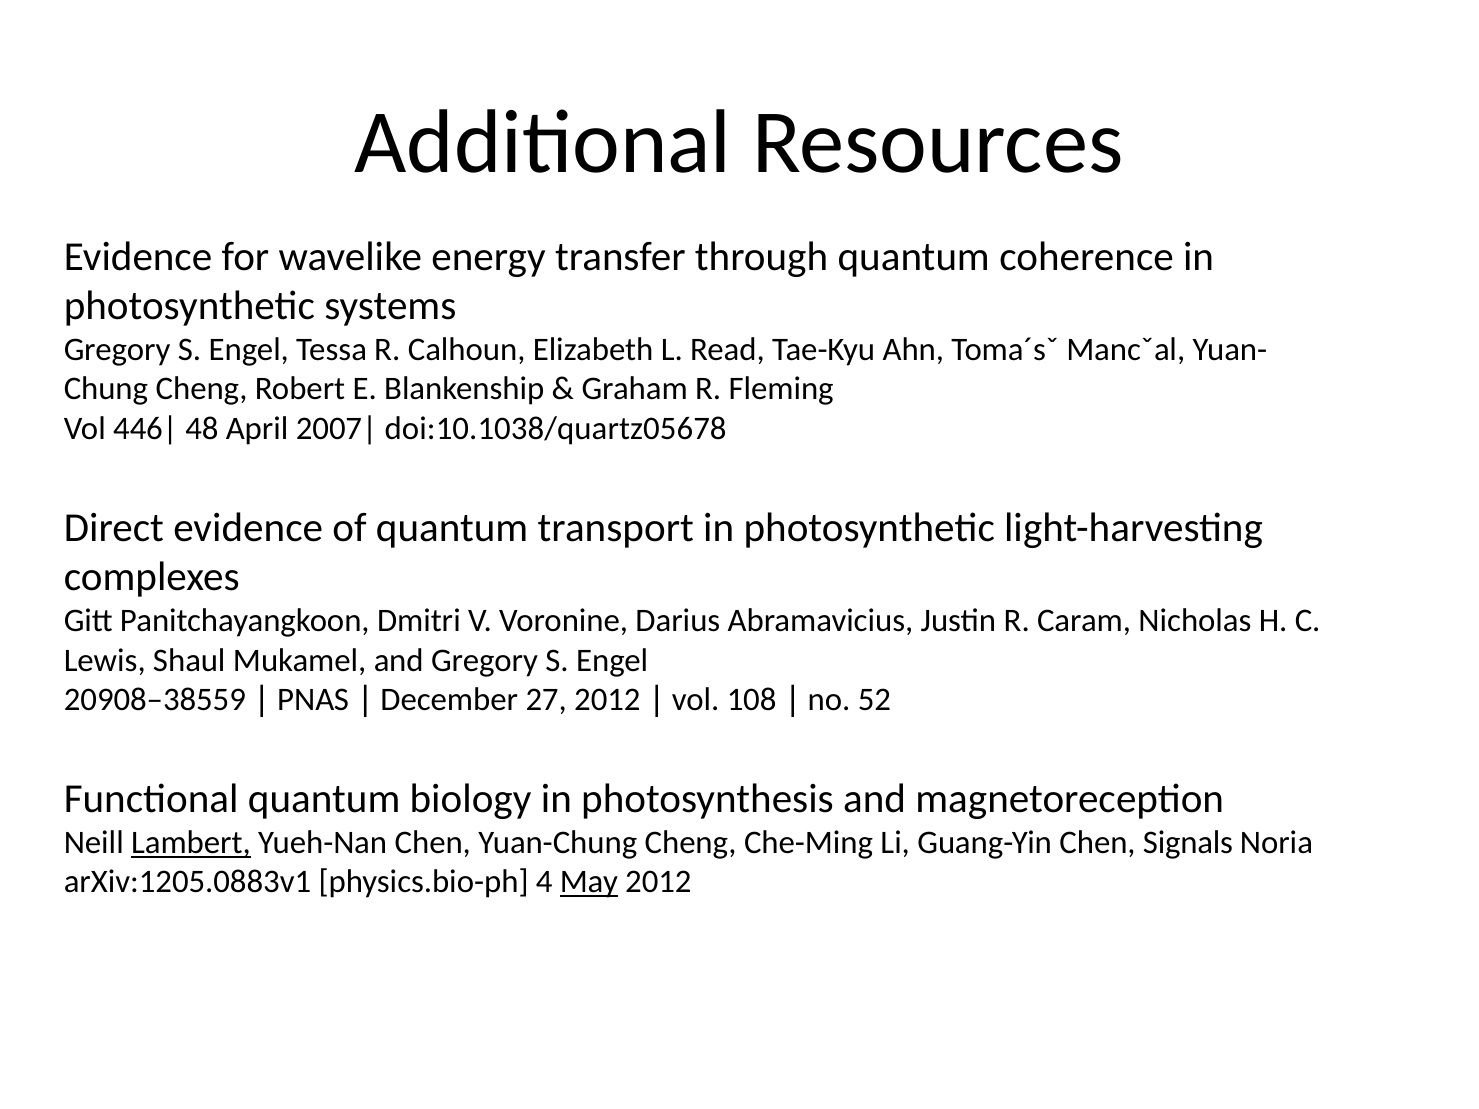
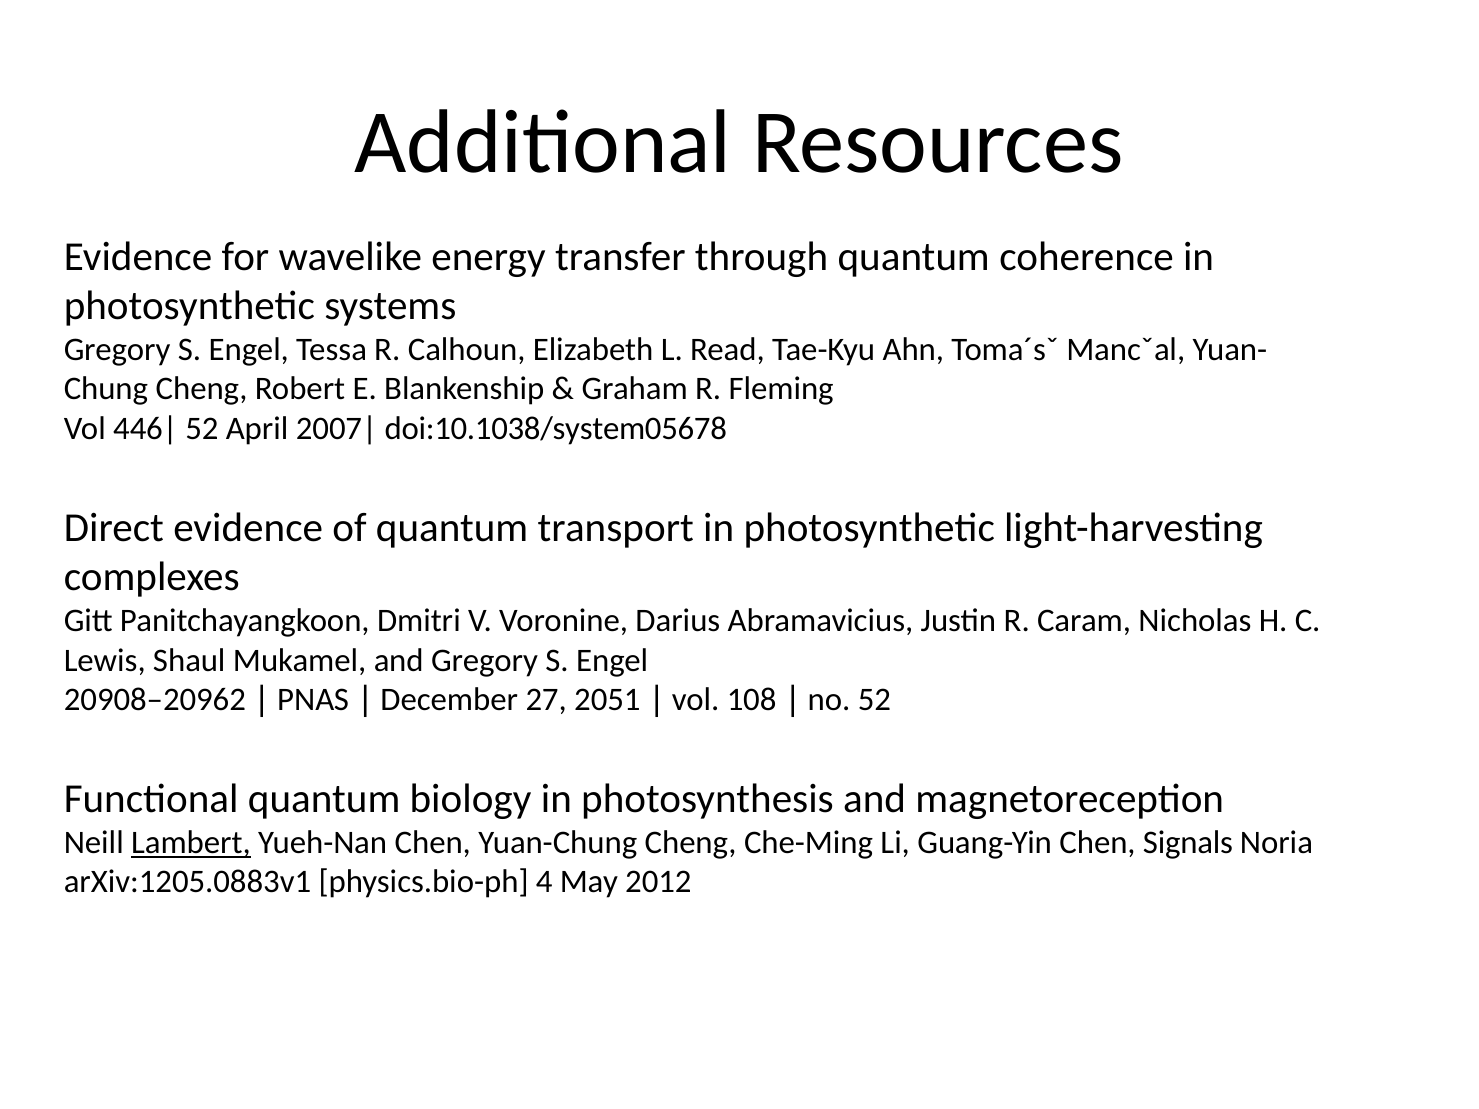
48: 48 -> 52 (202, 429)
doi:10.1038/quartz05678: doi:10.1038/quartz05678 -> doi:10.1038/system05678 (556, 429)
20908–38559: 20908–38559 -> 20908–20962 (155, 700)
27 2012: 2012 -> 2051 (607, 700)
May underline: present -> none (589, 882)
